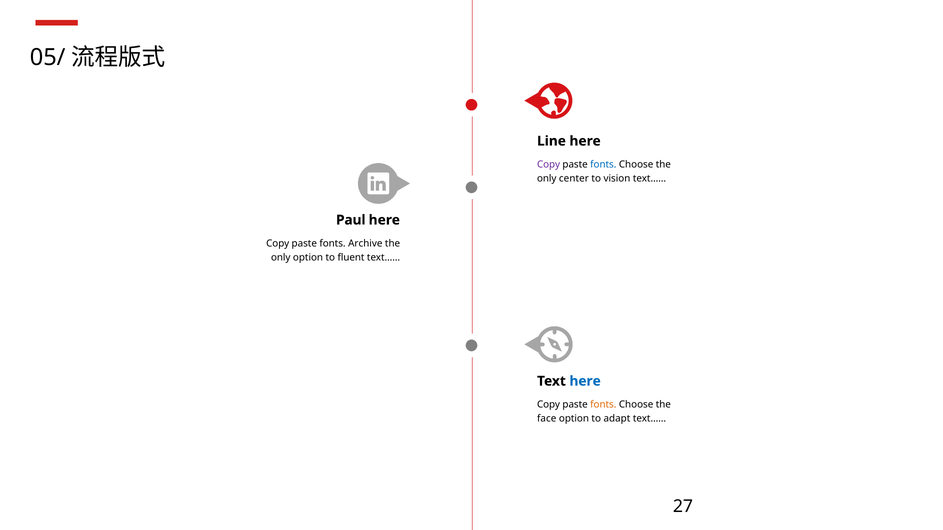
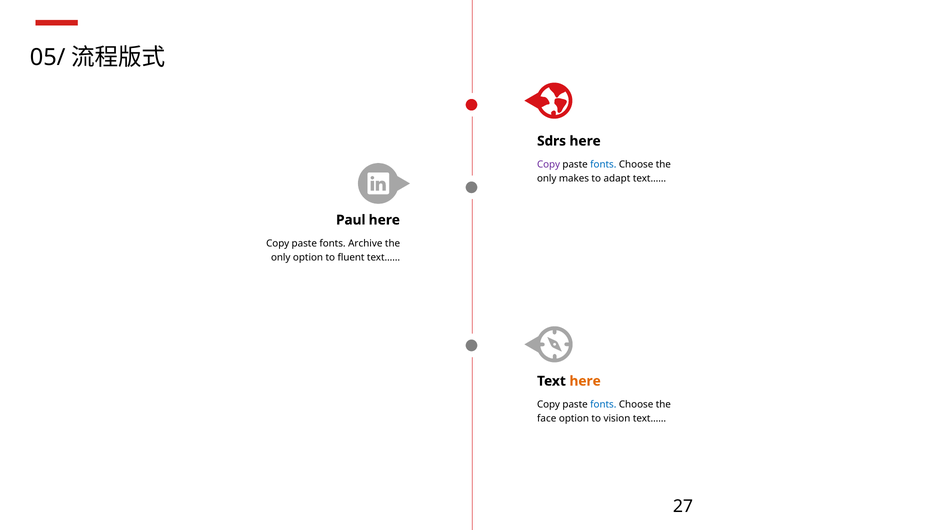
Line: Line -> Sdrs (552, 141)
center: center -> makes (574, 179)
vision: vision -> adapt (617, 179)
here colour: blue -> orange (585, 381)
fonts colour: orange -> blue (603, 405)
adapt: adapt -> vision (617, 419)
